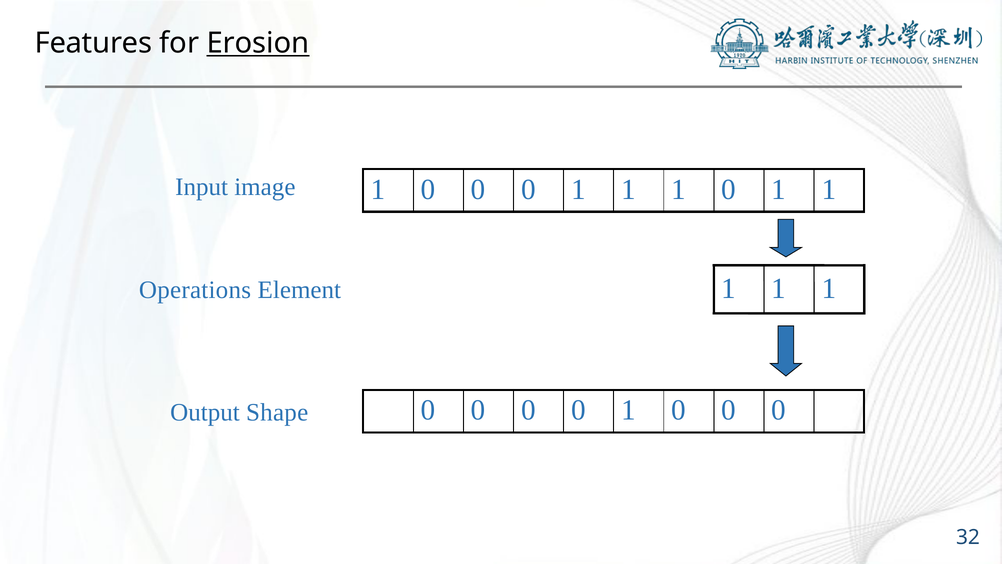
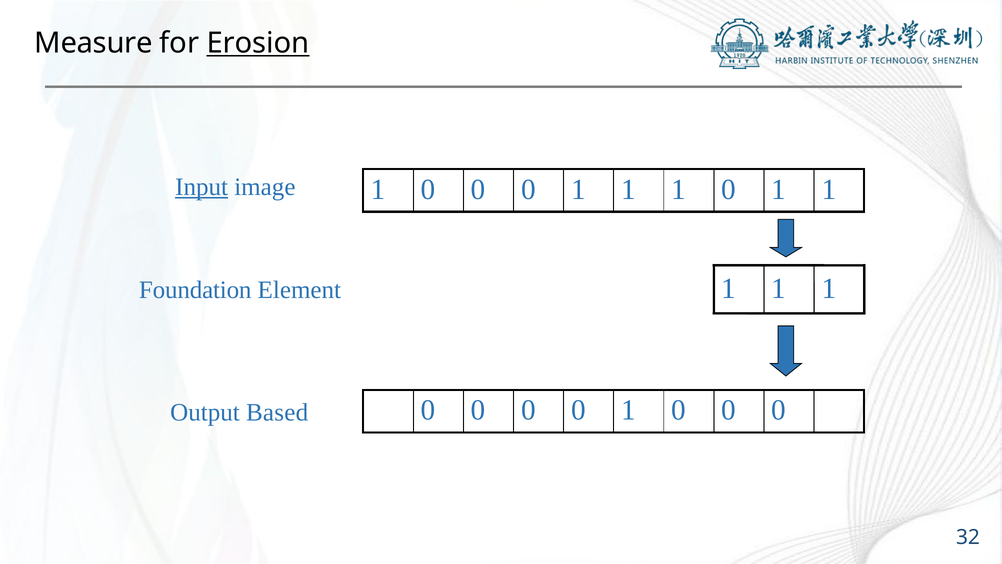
Features: Features -> Measure (93, 43)
Input underline: none -> present (202, 187)
Operations: Operations -> Foundation (195, 290)
Shape: Shape -> Based (277, 412)
